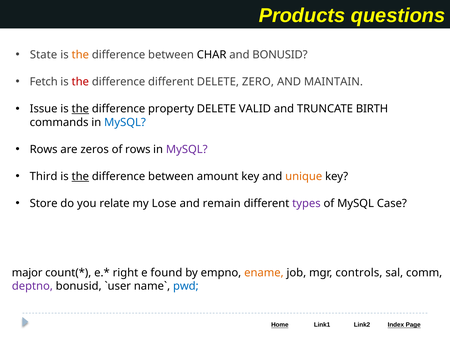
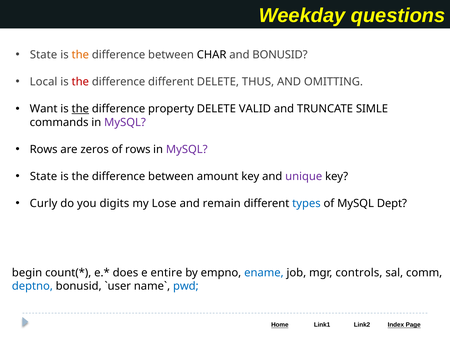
Products: Products -> Weekday (302, 16)
Fetch: Fetch -> Local (44, 82)
ZERO: ZERO -> THUS (258, 82)
MAINTAIN: MAINTAIN -> OMITTING (333, 82)
Issue: Issue -> Want (44, 109)
BIRTH: BIRTH -> SIMLE (372, 109)
MySQL colour: blue -> purple (125, 122)
Third: Third -> State (44, 176)
the underline: present -> none (80, 176)
unique colour: orange -> purple (304, 176)
Store: Store -> Curly (44, 203)
relate: relate -> digits (114, 203)
types colour: purple -> blue (306, 203)
Case: Case -> Dept (392, 203)
major: major -> begin (27, 272)
right: right -> does (125, 272)
found: found -> entire (166, 272)
ename colour: orange -> blue (264, 272)
deptno colour: purple -> blue (32, 286)
